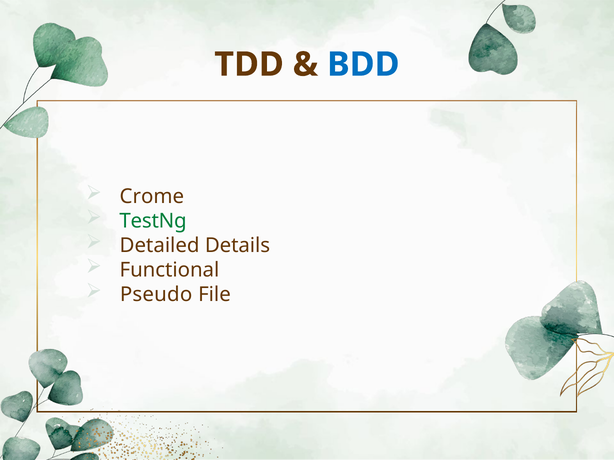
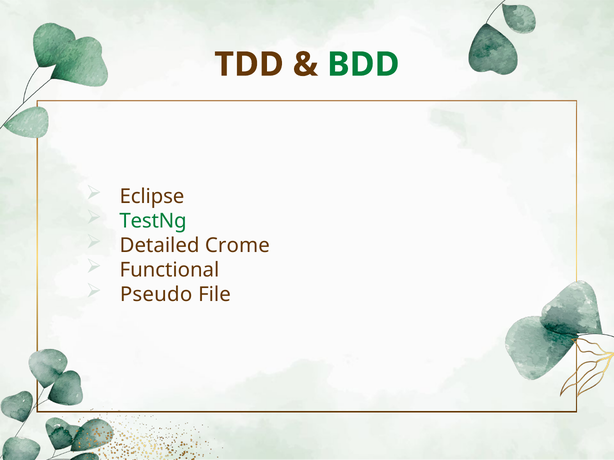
BDD colour: blue -> green (363, 65)
Crome: Crome -> Eclipse (152, 197)
Details: Details -> Crome (237, 246)
